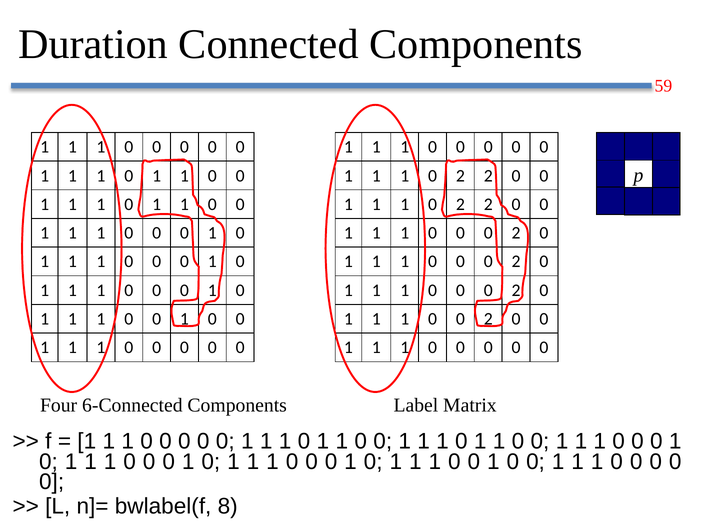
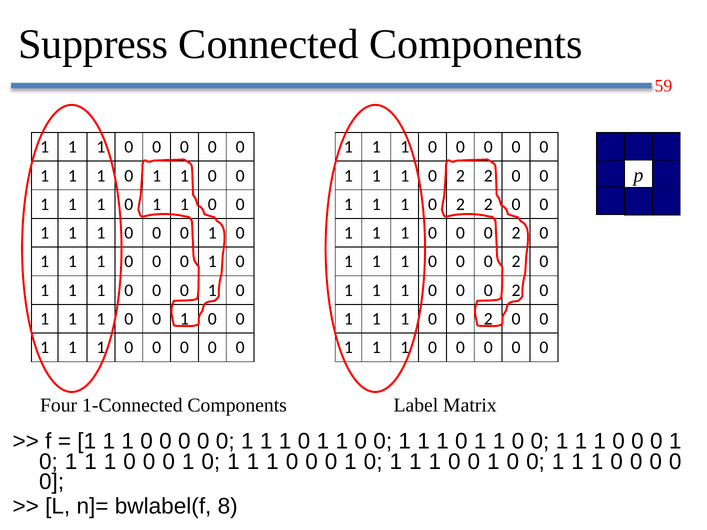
Duration: Duration -> Suppress (93, 44)
6-Connected: 6-Connected -> 1-Connected (132, 405)
